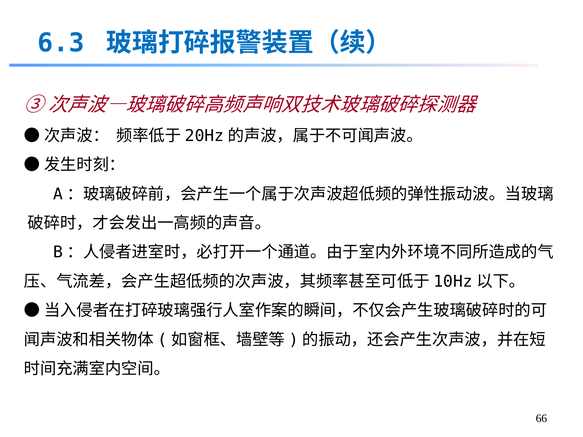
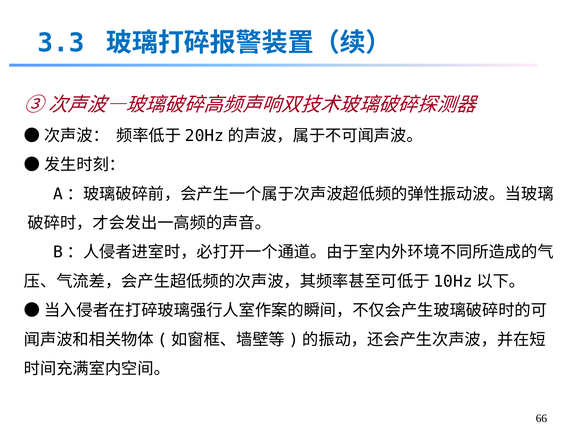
6.3: 6.3 -> 3.3 (61, 43)
